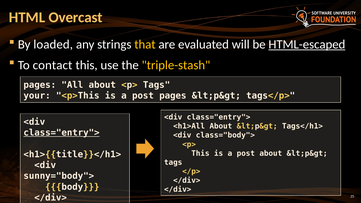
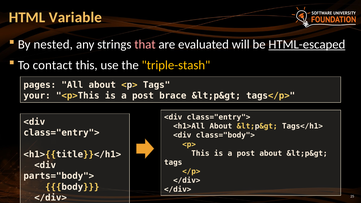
Overcast: Overcast -> Variable (75, 18)
loaded: loaded -> nested (53, 44)
that colour: yellow -> pink (145, 44)
post pages: pages -> brace (173, 96)
class="entry"> underline: present -> none (61, 133)
sunny="body">: sunny="body"> -> parts="body"> (59, 176)
